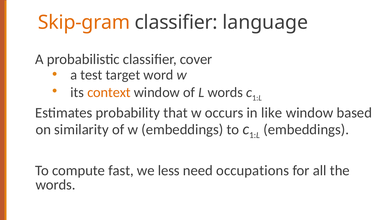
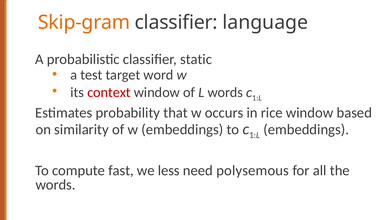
cover: cover -> static (196, 59)
context colour: orange -> red (109, 92)
like: like -> rice (272, 113)
occupations: occupations -> polysemous (253, 170)
